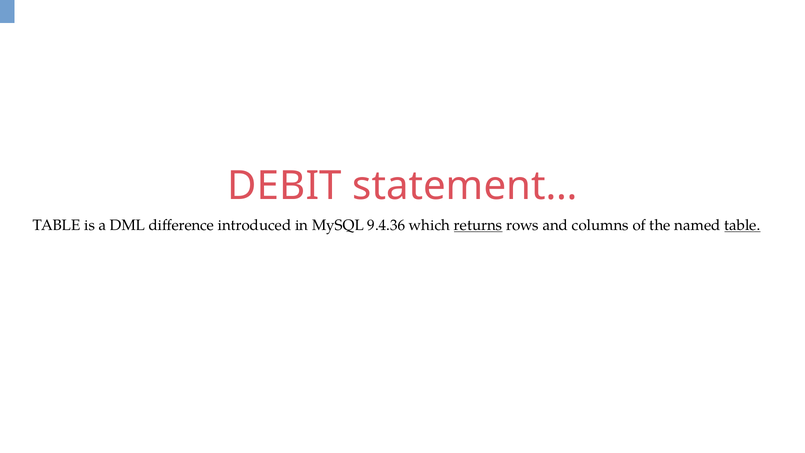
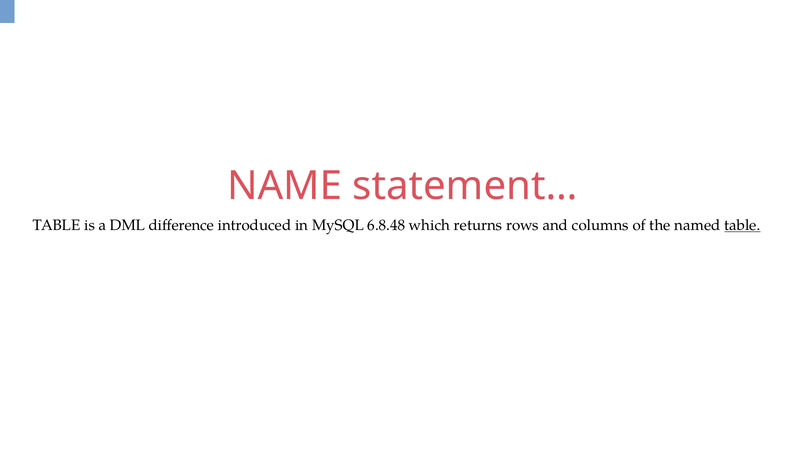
DEBIT: DEBIT -> NAME (285, 186)
9.4.36: 9.4.36 -> 6.8.48 (386, 225)
returns underline: present -> none (478, 225)
